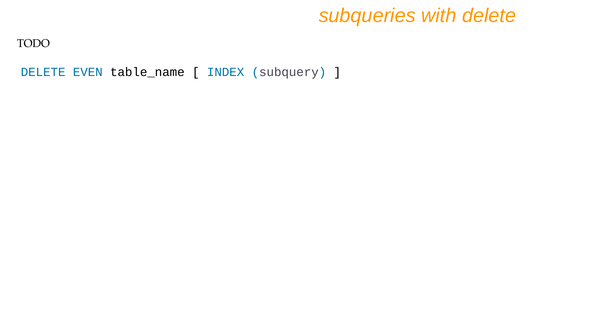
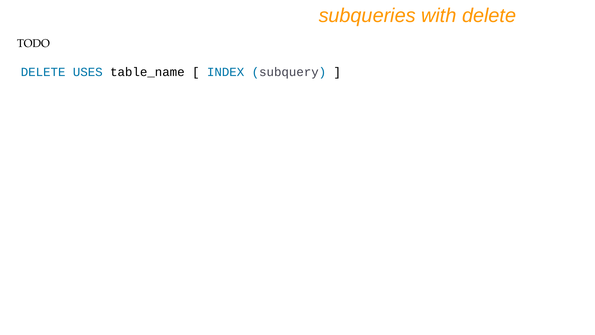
EVEN: EVEN -> USES (88, 72)
